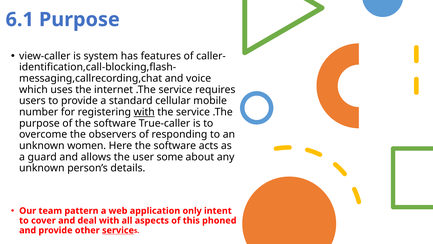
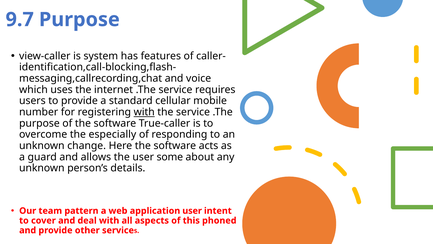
6.1: 6.1 -> 9.7 (20, 20)
observers: observers -> especially (112, 134)
women: women -> change (87, 146)
application only: only -> user (192, 210)
service underline: present -> none (118, 230)
